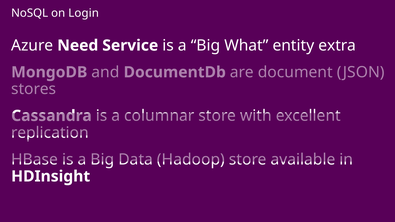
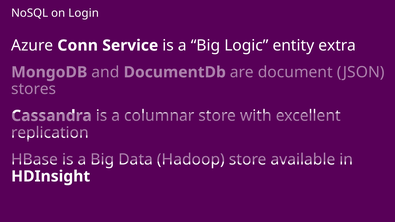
Need: Need -> Conn (78, 46)
What: What -> Logic (246, 46)
